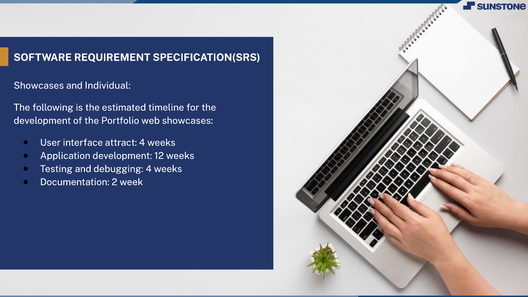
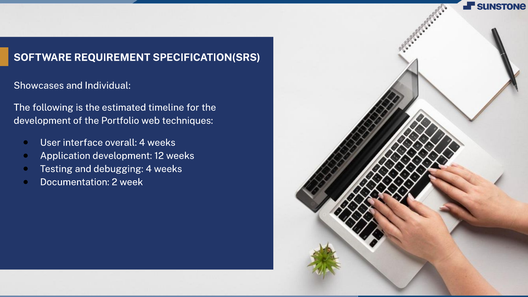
web showcases: showcases -> techniques (188, 121)
attract: attract -> overall (121, 143)
